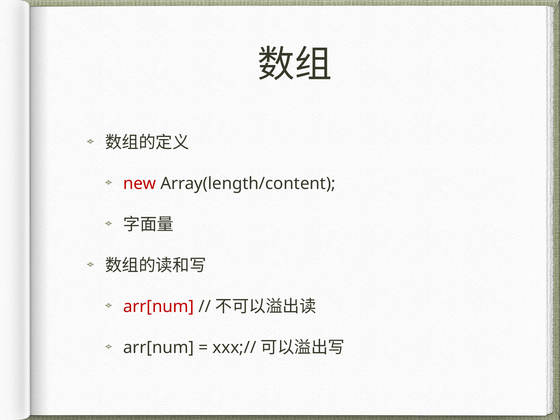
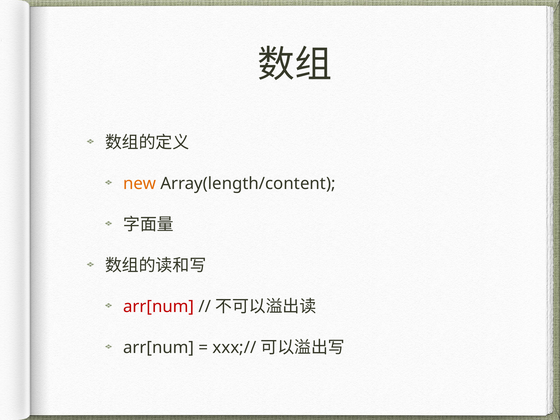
new colour: red -> orange (140, 184)
